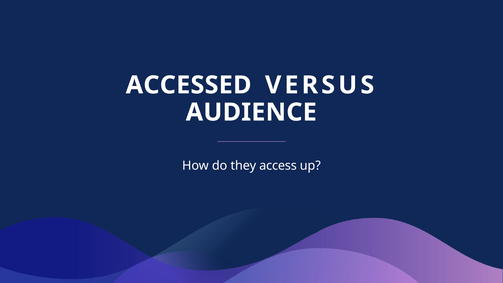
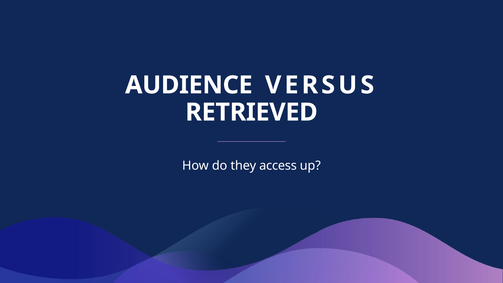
ACCESSED: ACCESSED -> AUDIENCE (189, 85)
AUDIENCE: AUDIENCE -> RETRIEVED (252, 112)
